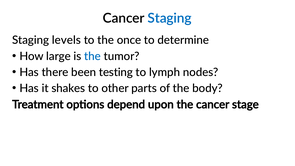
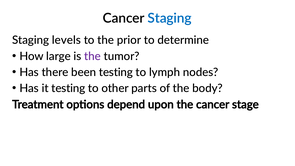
once: once -> prior (129, 40)
the colour: blue -> purple (93, 56)
it shakes: shakes -> testing (68, 88)
